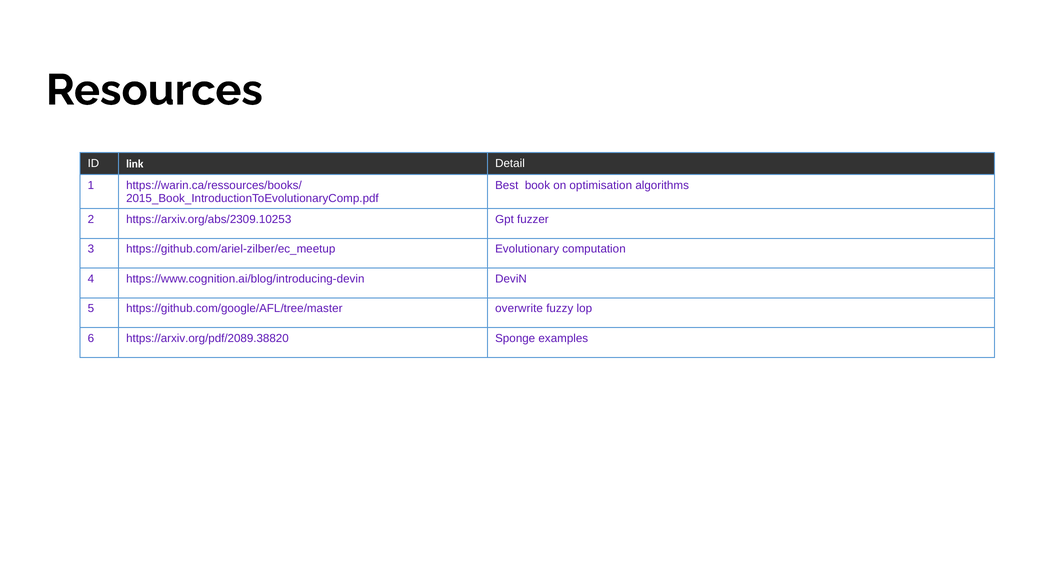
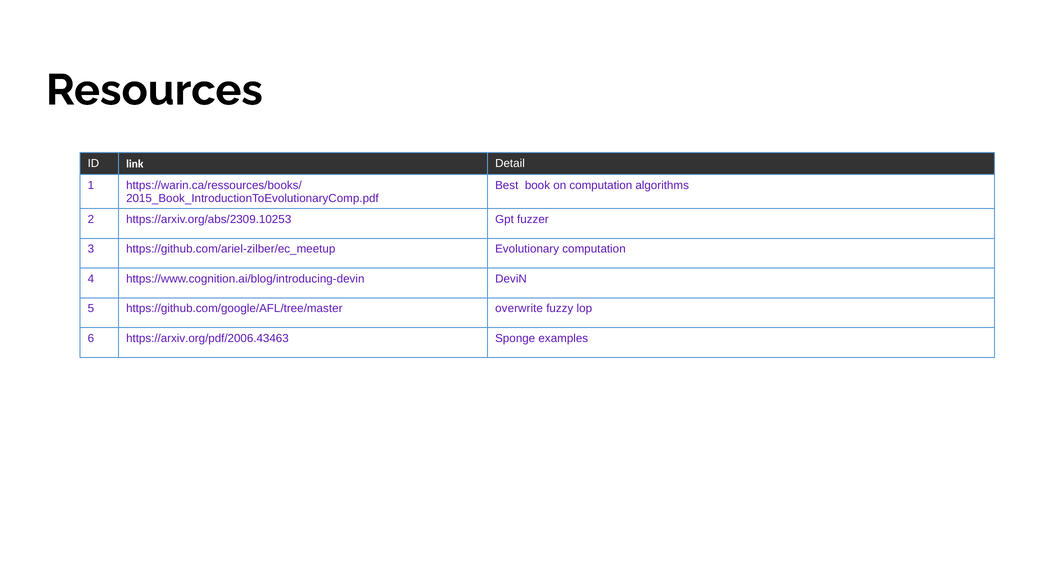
on optimisation: optimisation -> computation (601, 186)
https://arxiv.org/pdf/2089.38820: https://arxiv.org/pdf/2089.38820 -> https://arxiv.org/pdf/2006.43463 (207, 339)
